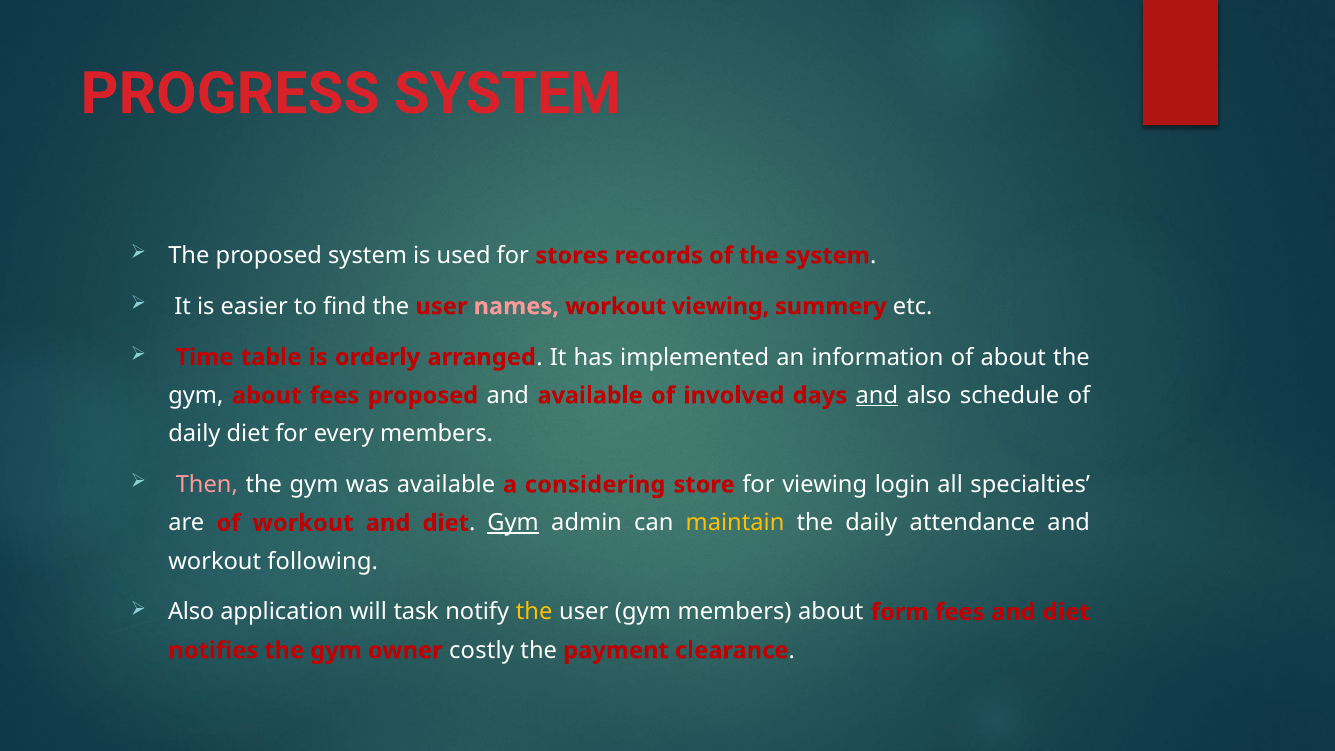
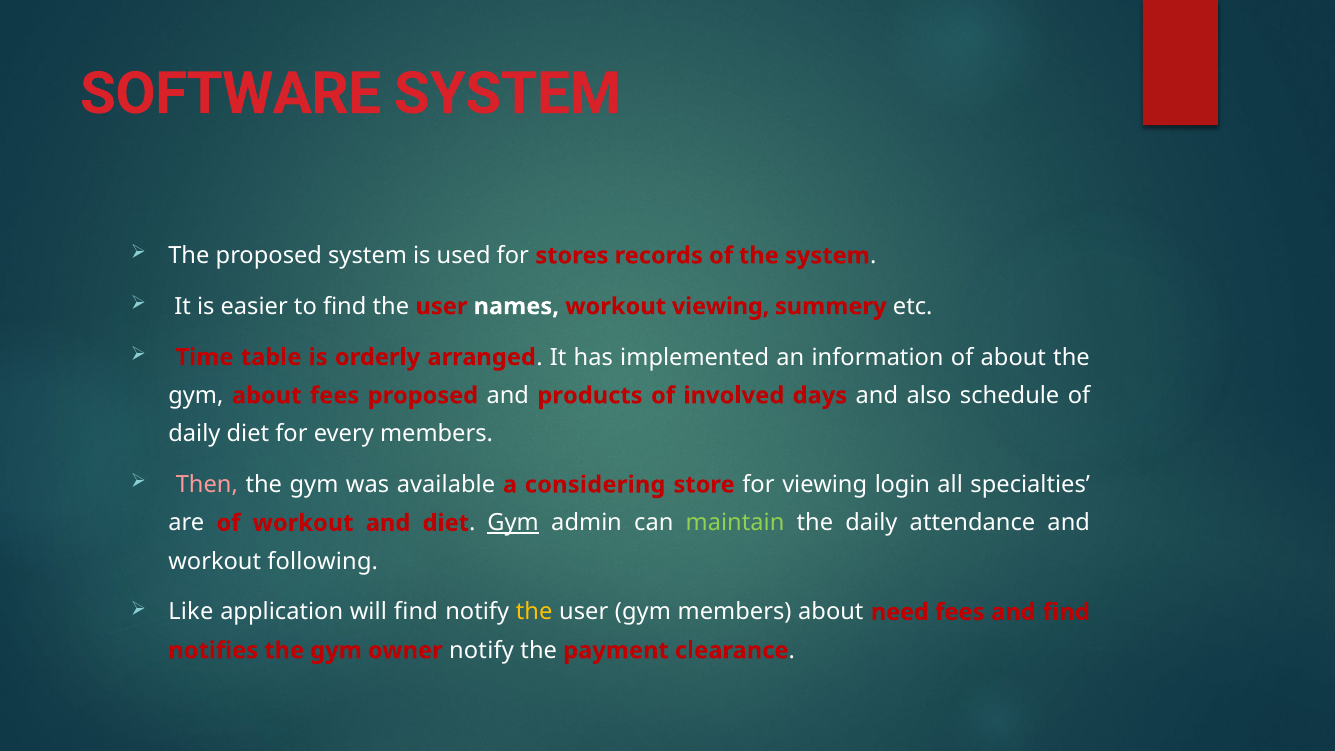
PROGRESS: PROGRESS -> SOFTWARE (231, 94)
names colour: pink -> white (516, 306)
and available: available -> products (590, 396)
and underline: present -> none (877, 396)
maintain colour: yellow -> light green (735, 523)
Also: Also -> Like (191, 612)
will task: task -> find (416, 612)
form: form -> need (900, 612)
fees and diet: diet -> find (1066, 612)
owner costly: costly -> notify (482, 650)
